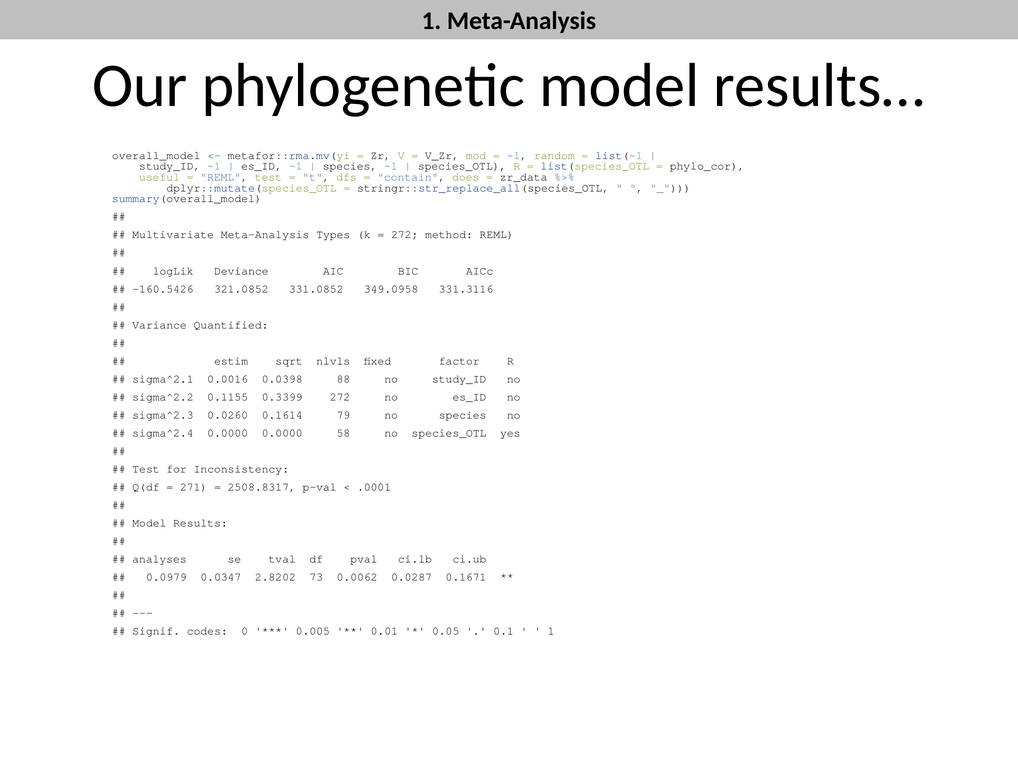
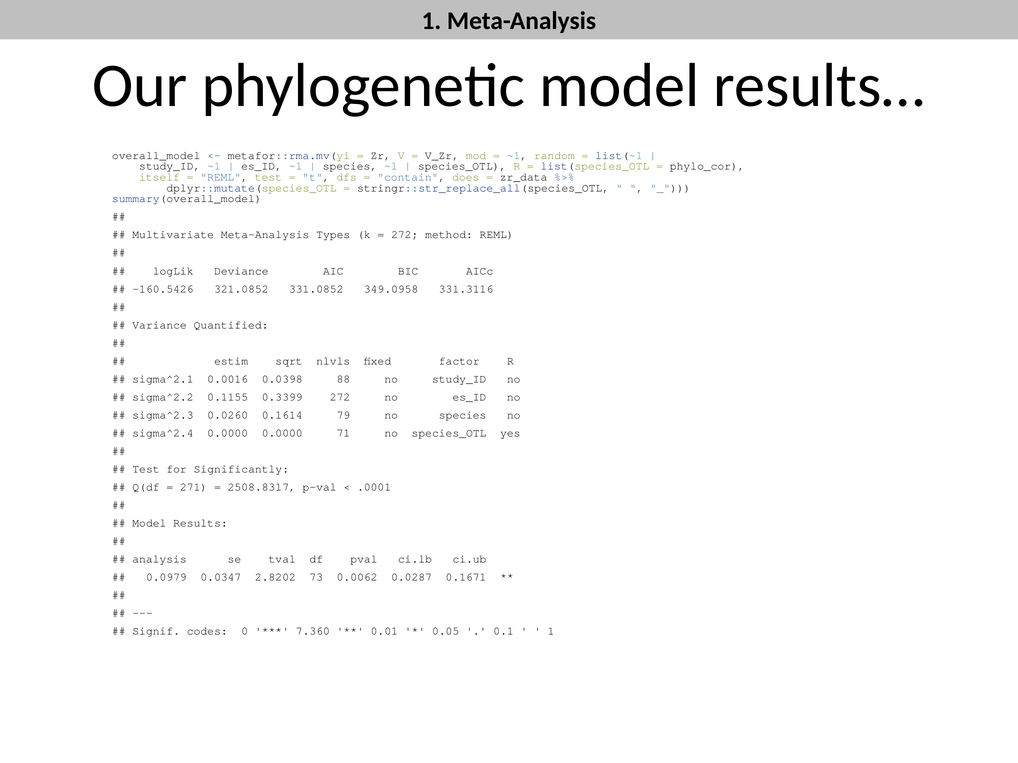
useful: useful -> itself (160, 177)
58: 58 -> 71 (343, 433)
Inconsistency: Inconsistency -> Significantly (241, 469)
analyses: analyses -> analysis (160, 560)
0.005: 0.005 -> 7.360 (313, 632)
